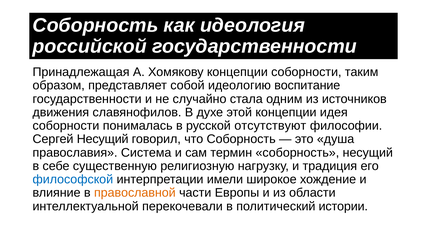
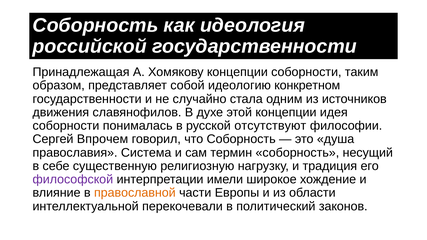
воспитание: воспитание -> конкретном (307, 86)
Сергей Несущий: Несущий -> Впрочем (103, 139)
философской colour: blue -> purple (73, 180)
истории: истории -> законов (343, 206)
